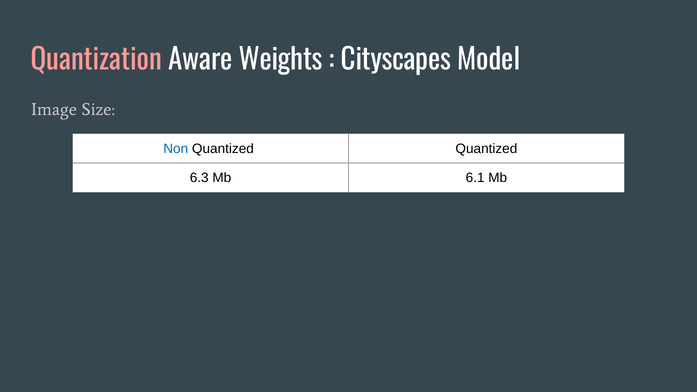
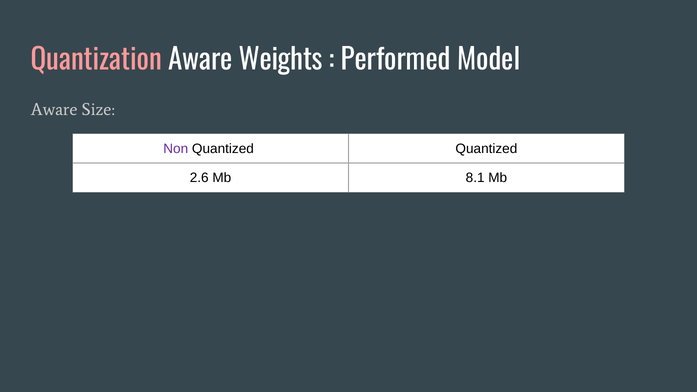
Cityscapes: Cityscapes -> Performed (396, 60)
Image: Image -> Aware (54, 110)
Non colour: blue -> purple (176, 149)
6.3: 6.3 -> 2.6 (199, 178)
6.1: 6.1 -> 8.1 (475, 178)
